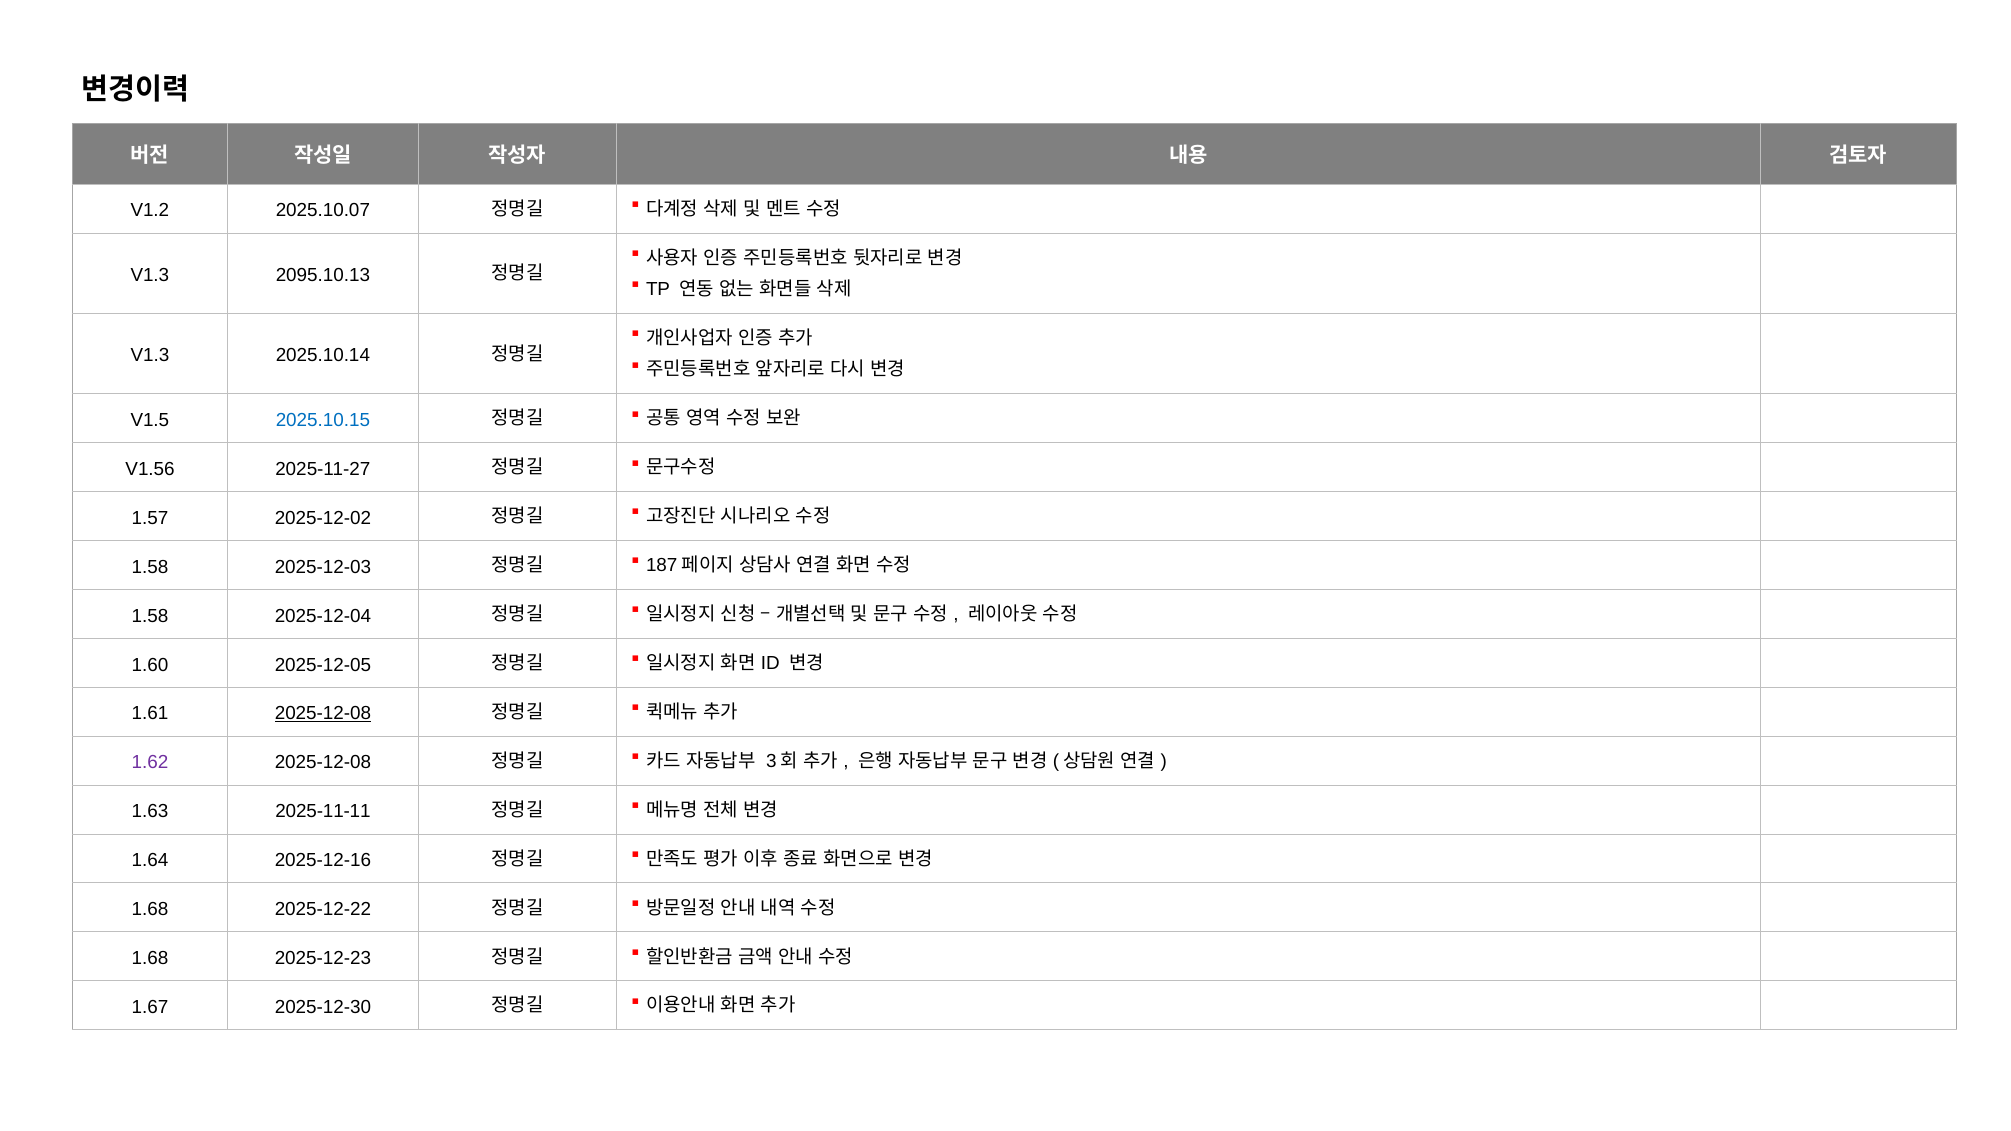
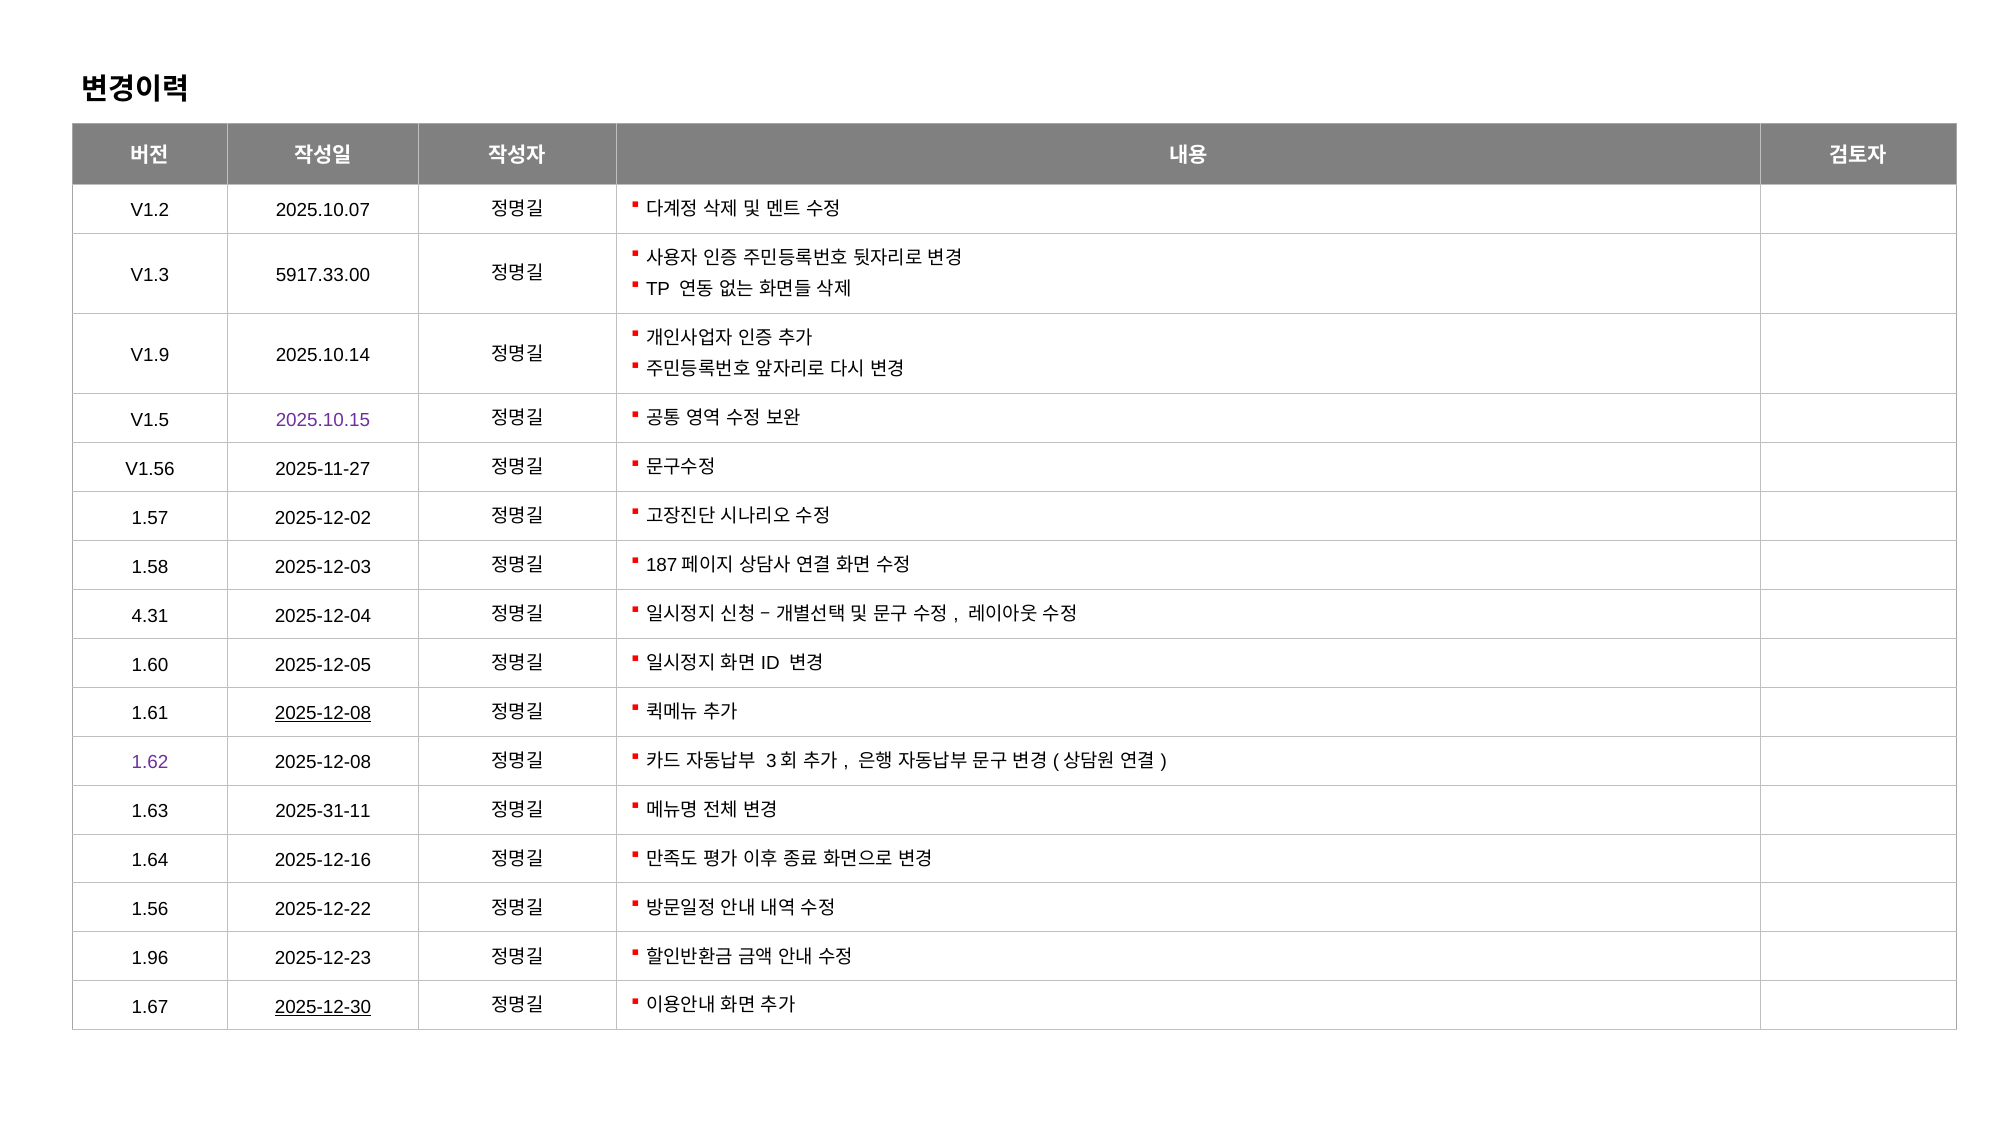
2095.10.13: 2095.10.13 -> 5917.33.00 (323, 275)
V1.3: V1.3 -> V1.9 (150, 356)
2025.10.15 colour: blue -> purple (323, 420)
1.58: 1.58 -> 4.31 (150, 616)
2025-11-11: 2025-11-11 -> 2025-31-11 (323, 812)
1.68: 1.68 -> 1.56 (150, 910)
1.68: 1.68 -> 1.96 (150, 958)
2025-12-30 underline: none -> present (323, 1007)
